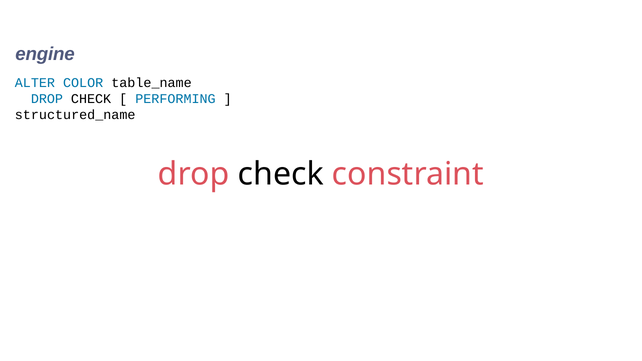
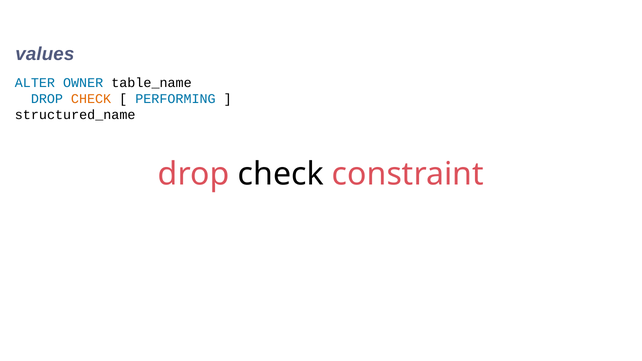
engine: engine -> values (45, 54)
COLOR: COLOR -> OWNER (83, 83)
CHECK colour: black -> orange (91, 99)
